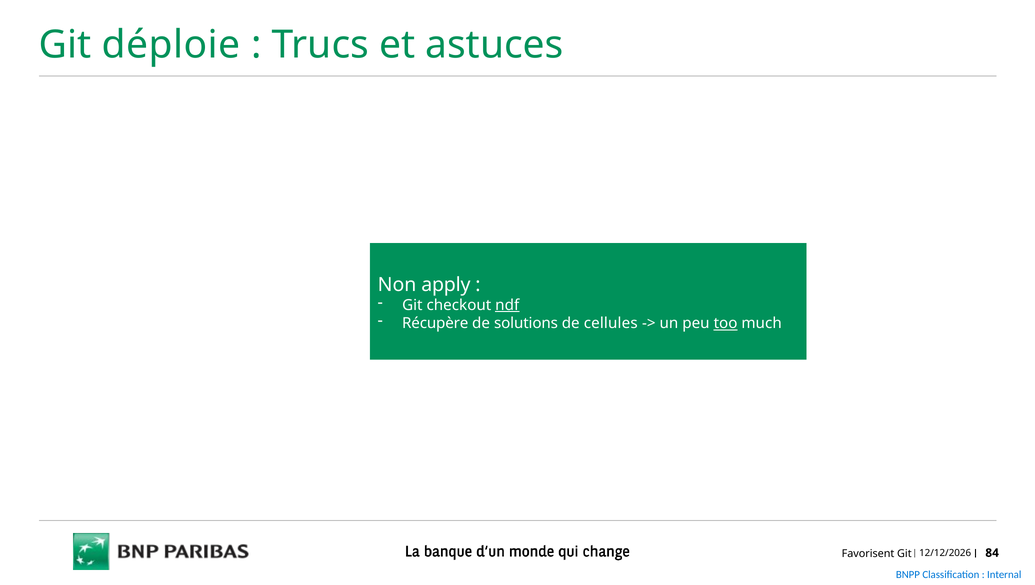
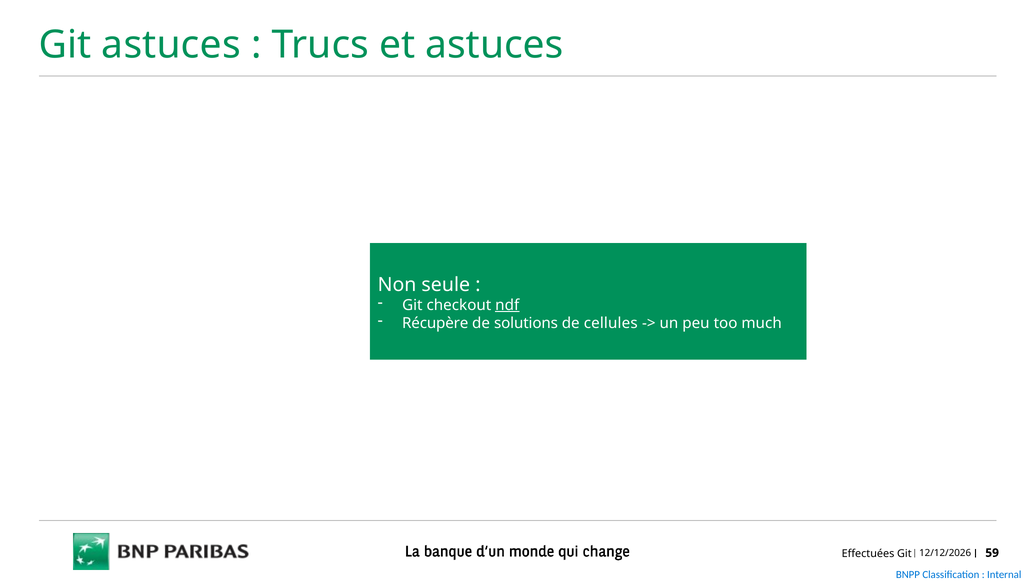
Git déploie: déploie -> astuces (171, 45)
apply: apply -> seule (446, 285)
too underline: present -> none (726, 324)
Favorisent: Favorisent -> Effectuées (868, 554)
84: 84 -> 59 (992, 554)
